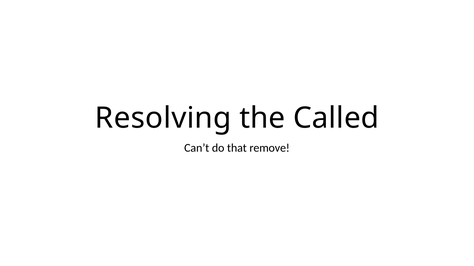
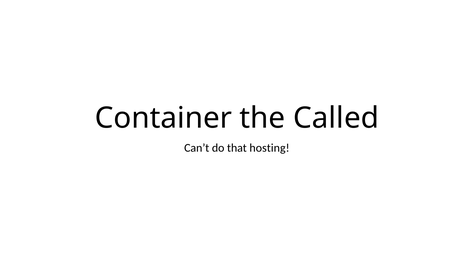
Resolving: Resolving -> Container (163, 118)
remove: remove -> hosting (269, 148)
